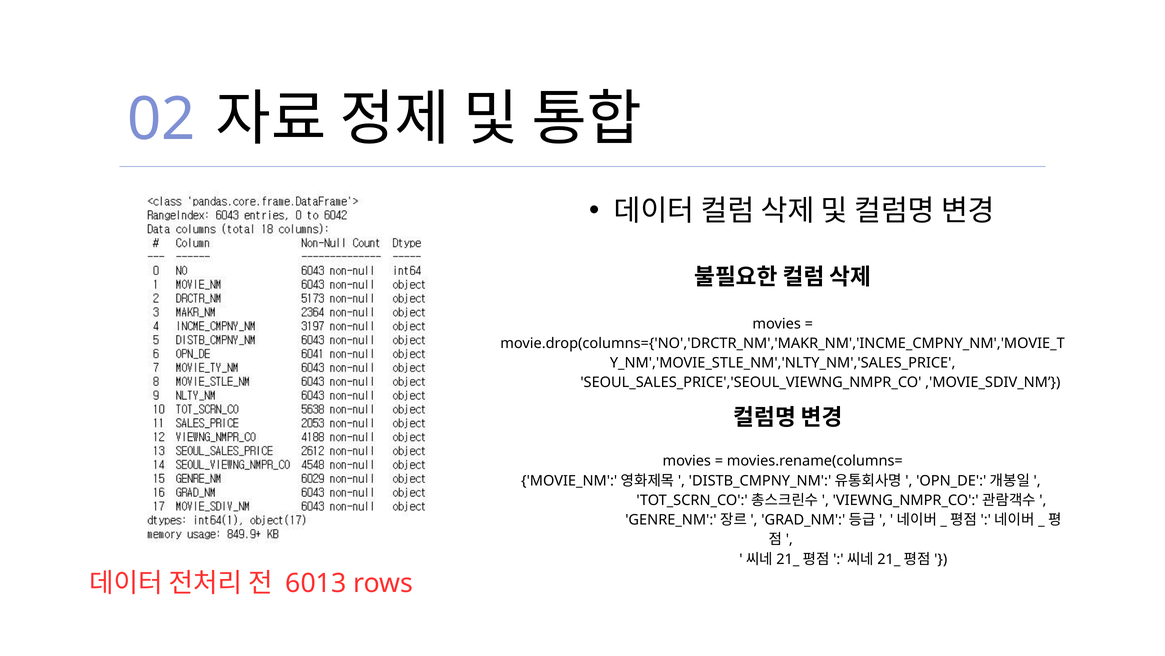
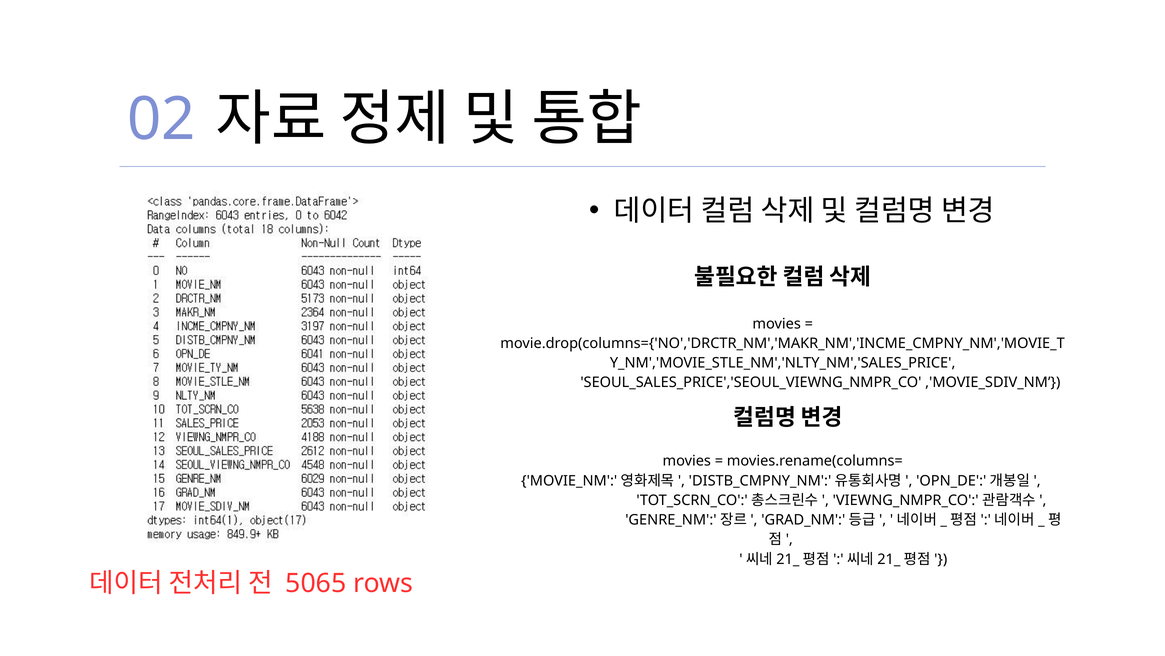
6013: 6013 -> 5065 (316, 583)
